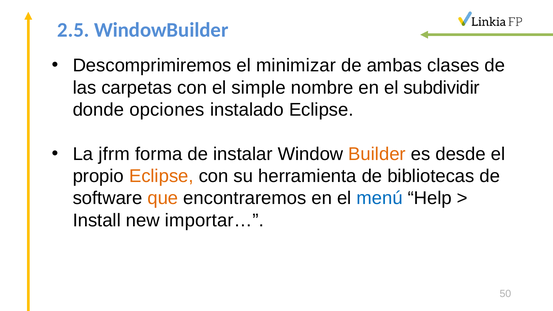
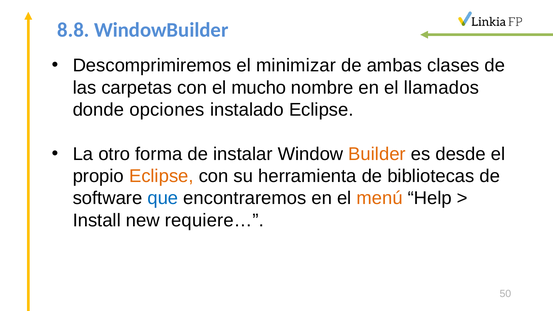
2.5: 2.5 -> 8.8 (73, 30)
simple: simple -> mucho (259, 88)
subdividir: subdividir -> llamados (441, 88)
jfrm: jfrm -> otro (114, 154)
que colour: orange -> blue (163, 198)
menú colour: blue -> orange (380, 198)
importar…: importar… -> requiere… (214, 220)
